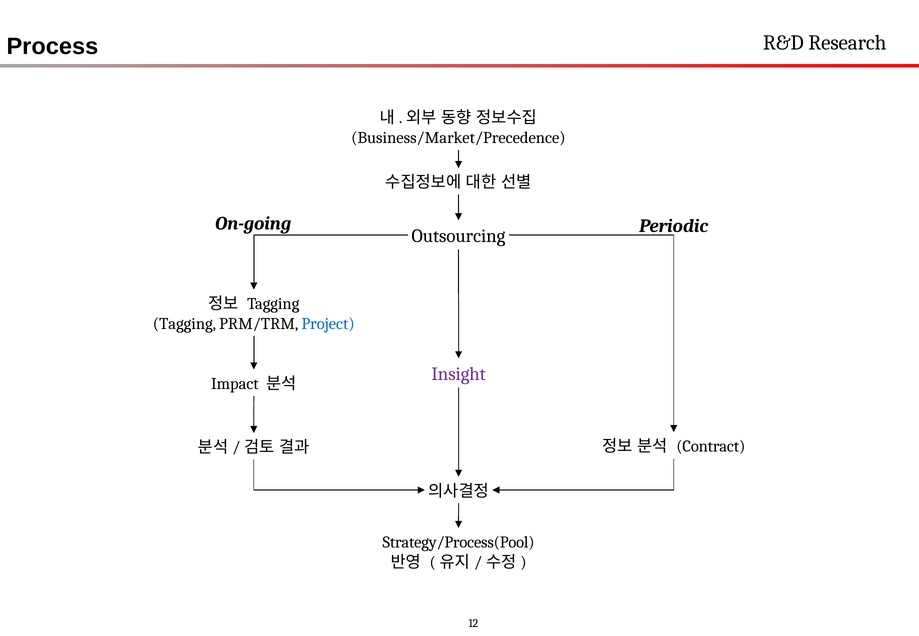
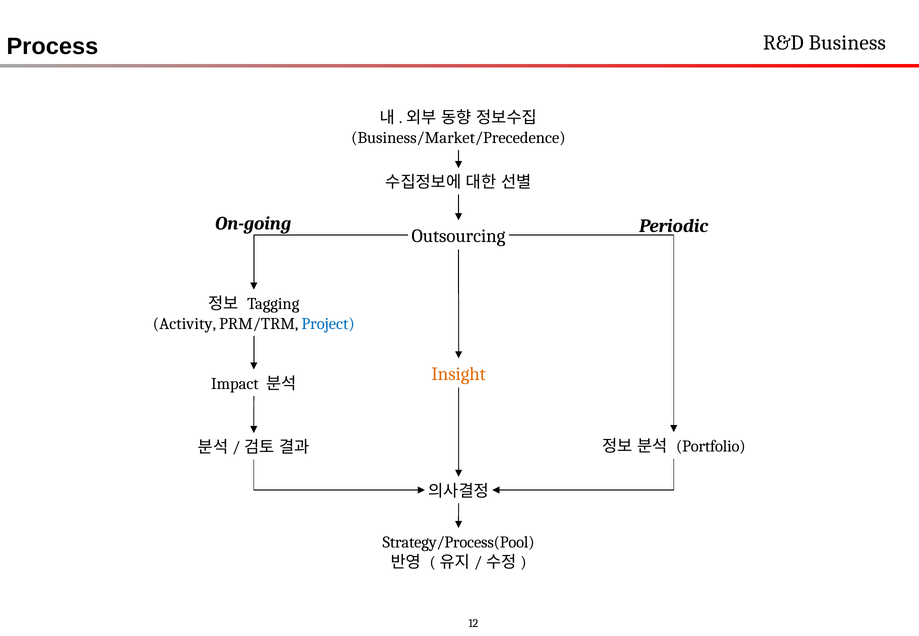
Research: Research -> Business (847, 43)
Tagging: Tagging -> Activity (184, 324)
Insight colour: purple -> orange (459, 374)
Contract: Contract -> Portfolio (711, 447)
